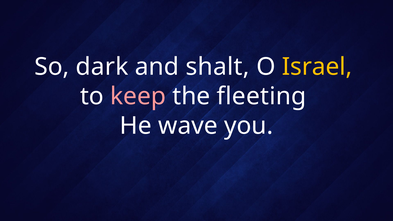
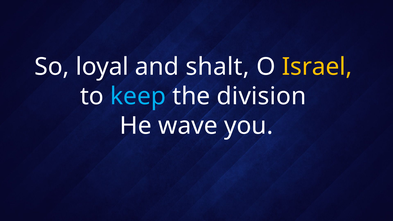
dark: dark -> loyal (102, 67)
keep colour: pink -> light blue (138, 96)
fleeting: fleeting -> division (262, 96)
